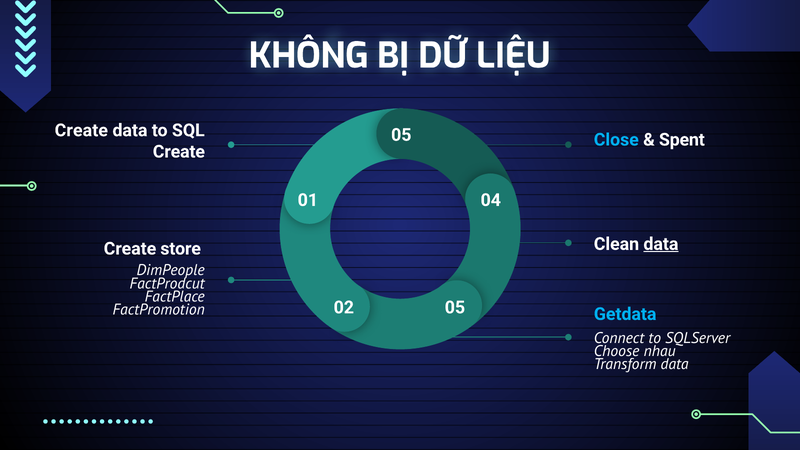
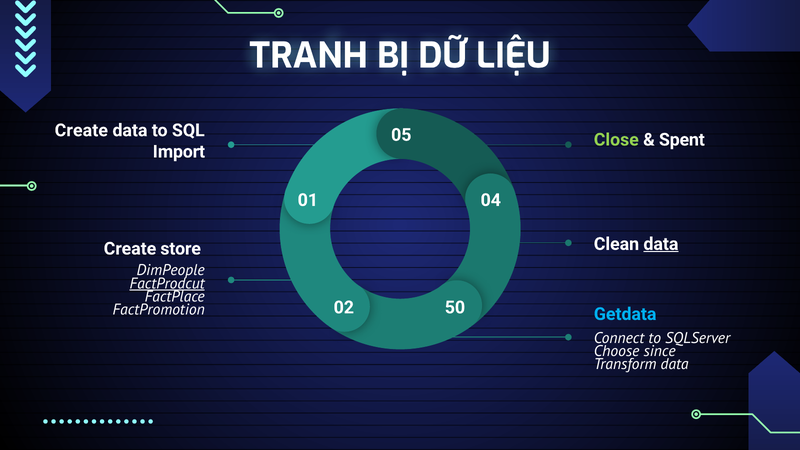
KHÔNG: KHÔNG -> TRANH (308, 56)
Close colour: light blue -> light green (616, 140)
Create: Create -> Import (179, 152)
FactProdcut underline: none -> present (167, 283)
02 05: 05 -> 50 (455, 307)
nhau: nhau -> since (660, 351)
